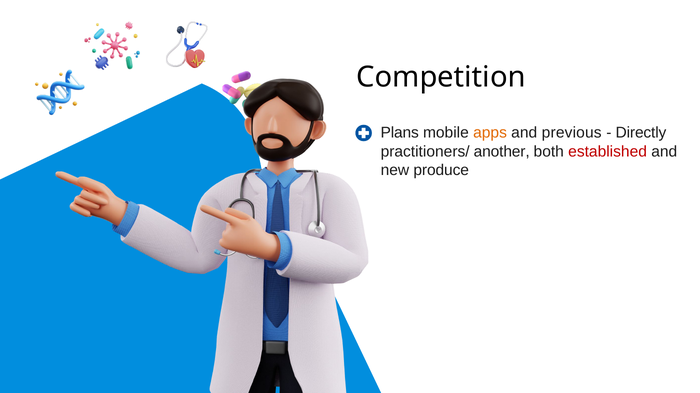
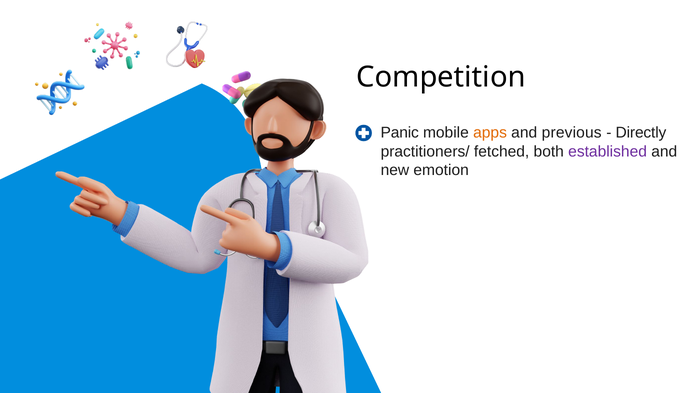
Plans: Plans -> Panic (400, 133)
another: another -> fetched (502, 152)
established colour: red -> purple (608, 152)
produce: produce -> emotion (441, 170)
